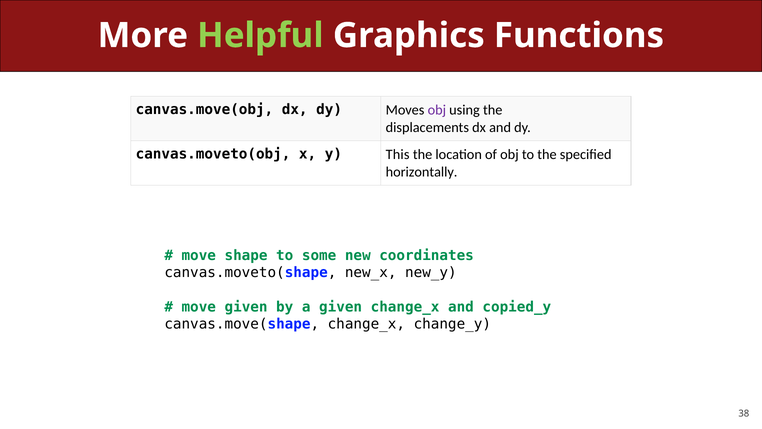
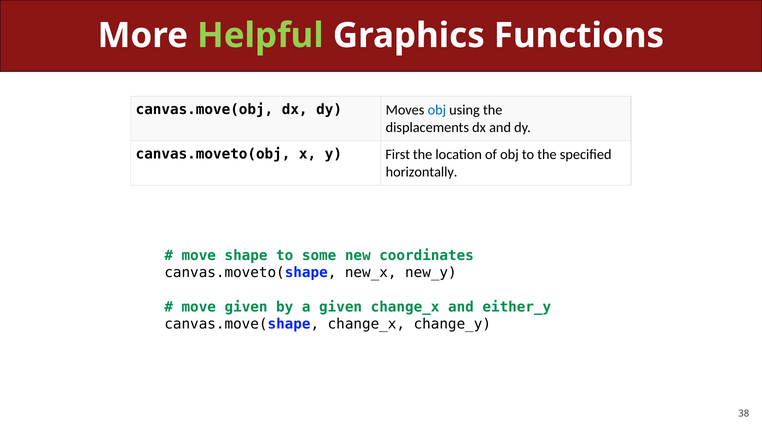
obj colour: purple -> blue (437, 110)
This: This -> First (398, 154)
copied_y: copied_y -> either_y (517, 307)
